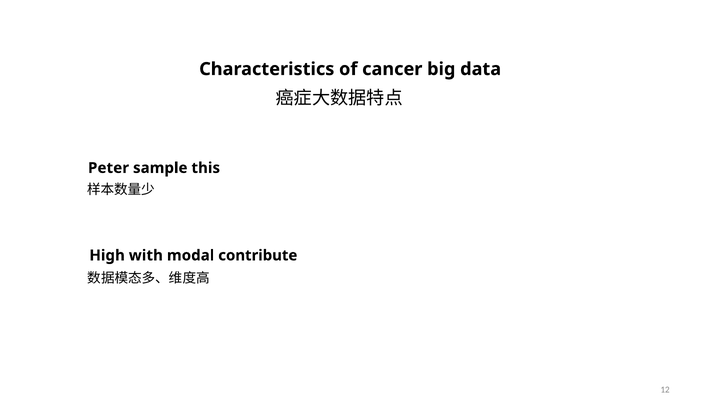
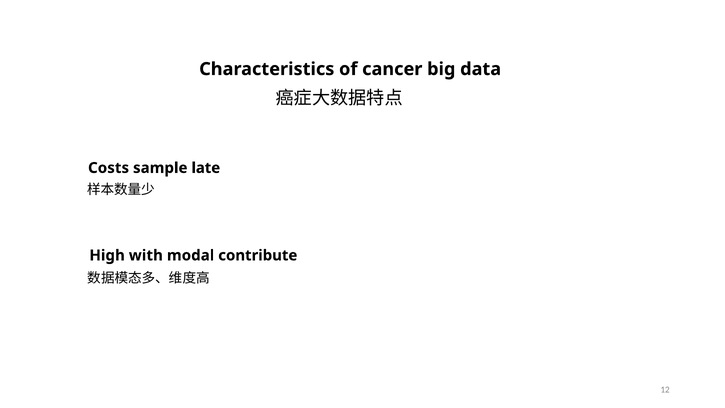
Peter: Peter -> Costs (109, 168)
this: this -> late (206, 168)
